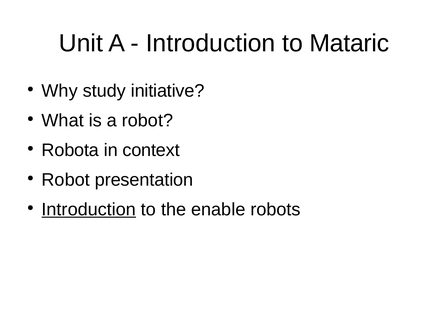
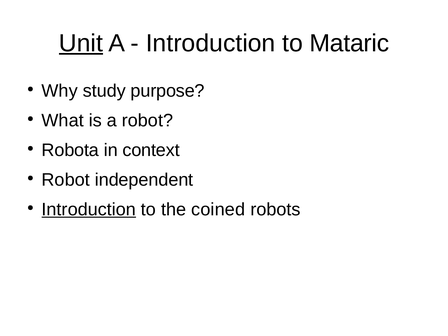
Unit underline: none -> present (81, 43)
initiative: initiative -> purpose (168, 91)
presentation: presentation -> independent (144, 180)
enable: enable -> coined (218, 209)
